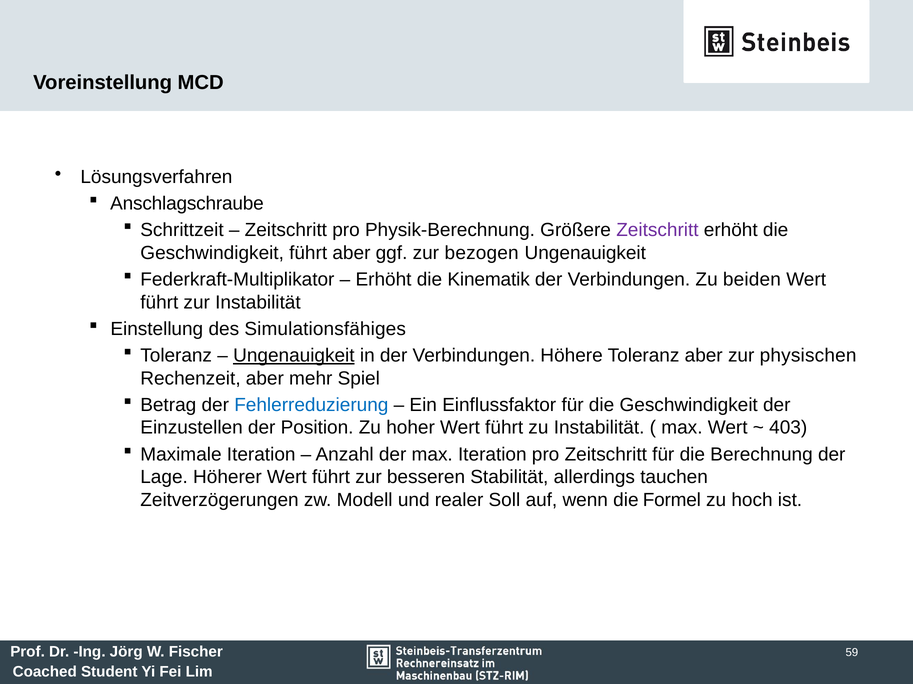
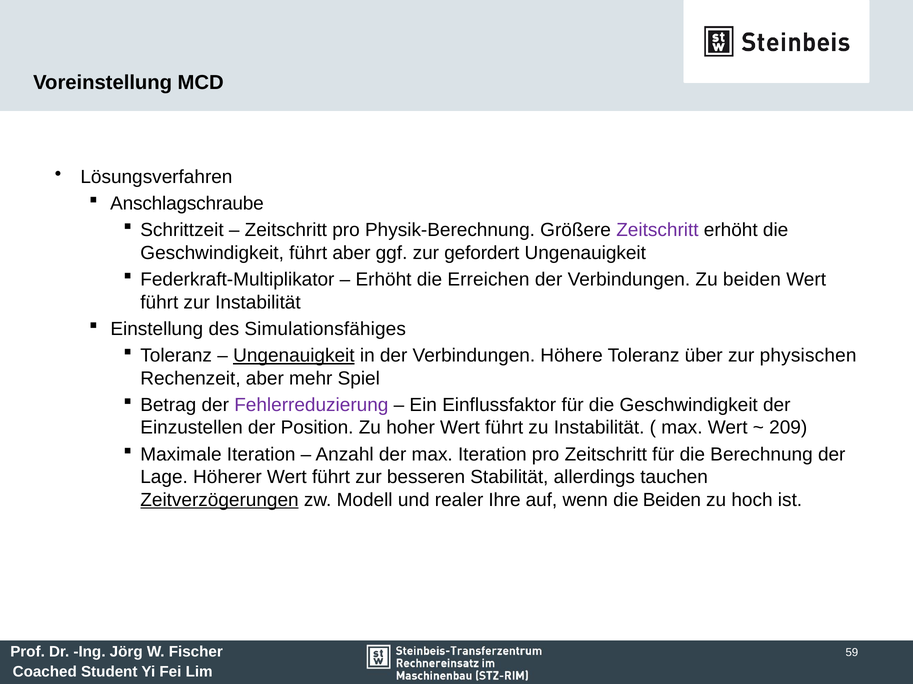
bezogen: bezogen -> gefordert (482, 253)
Kinematik: Kinematik -> Erreichen (488, 280)
Toleranz aber: aber -> über (704, 356)
Fehlerreduzierung colour: blue -> purple (311, 405)
403: 403 -> 209 (788, 428)
Zeitverzögerungen underline: none -> present (220, 500)
Soll: Soll -> Ihre (505, 500)
die Formel: Formel -> Beiden (672, 500)
